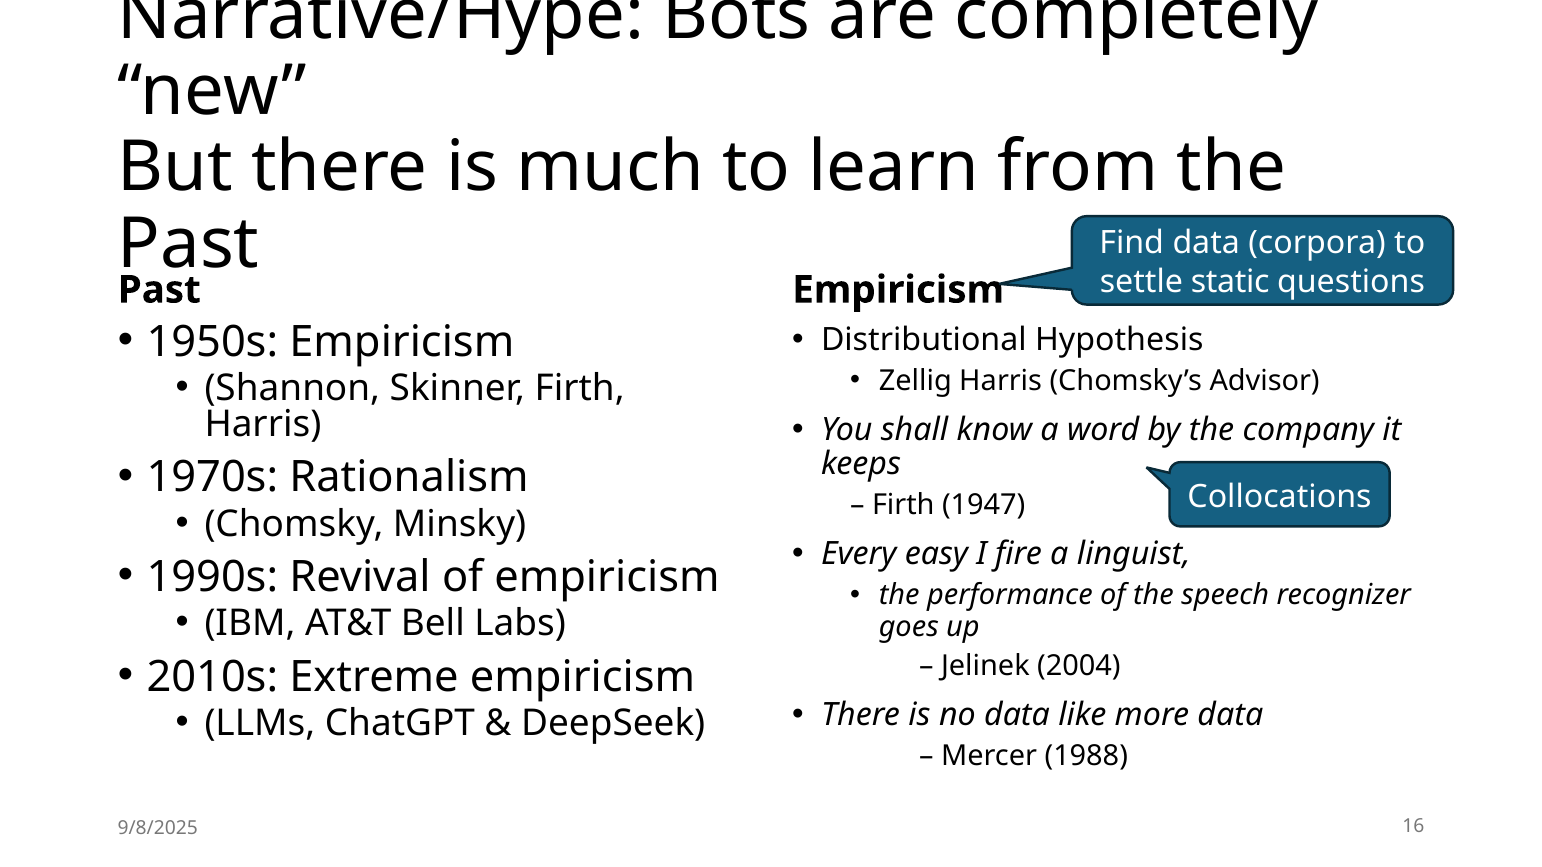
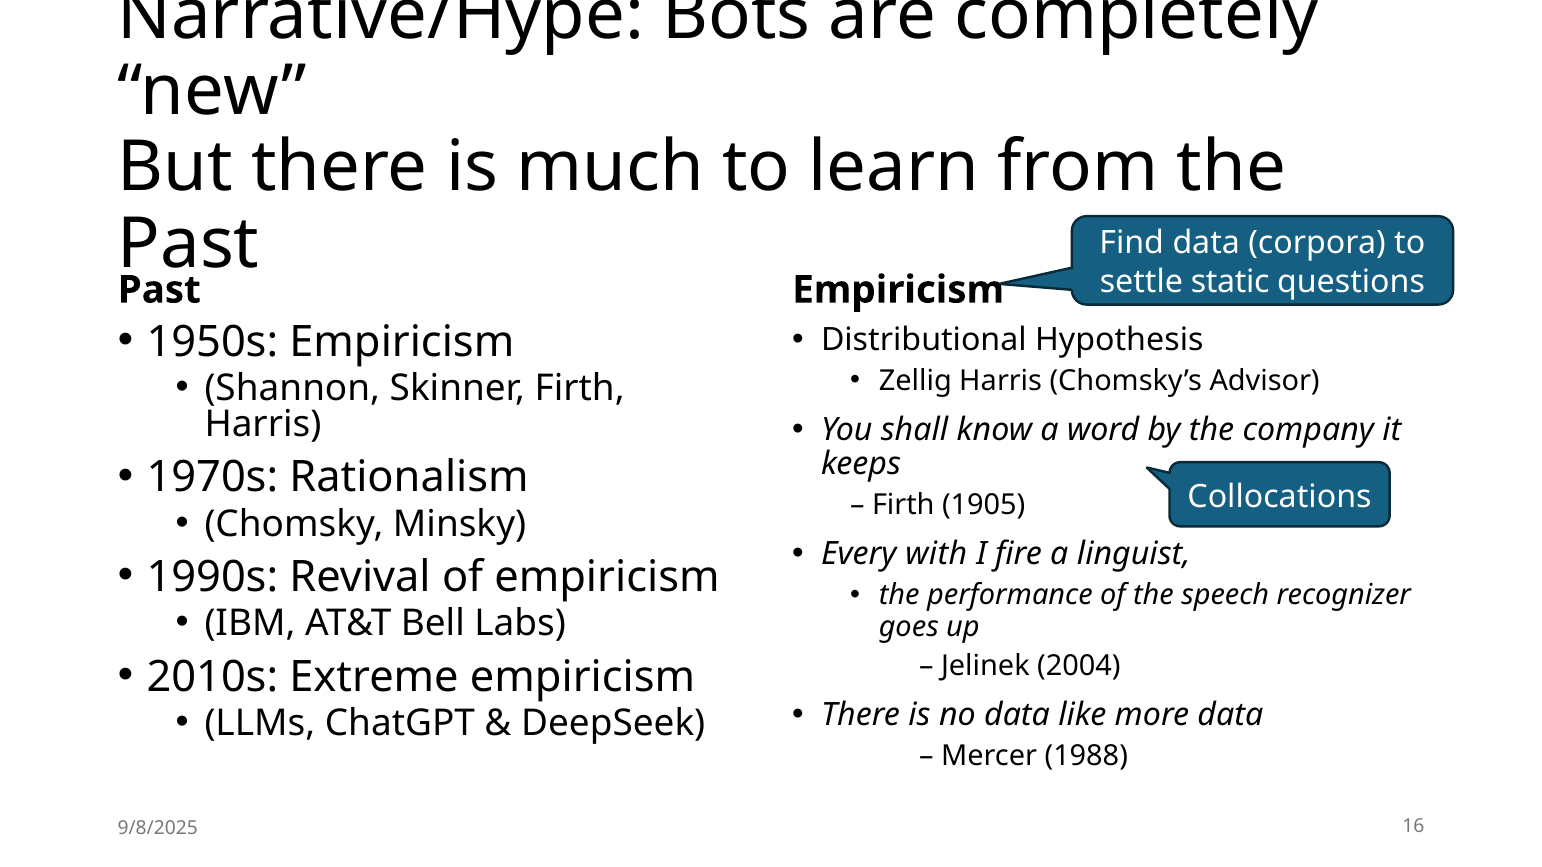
1947: 1947 -> 1905 (984, 506)
easy: easy -> with (936, 555)
